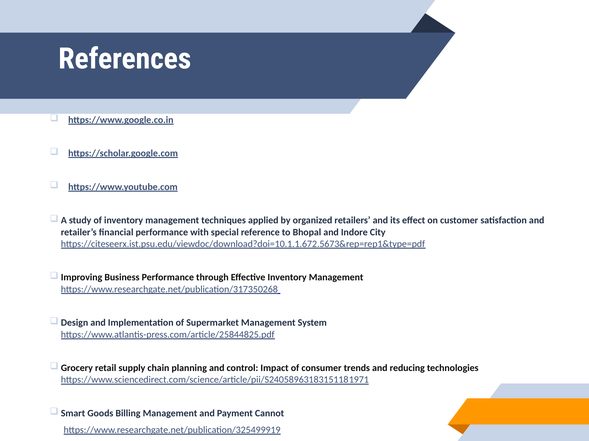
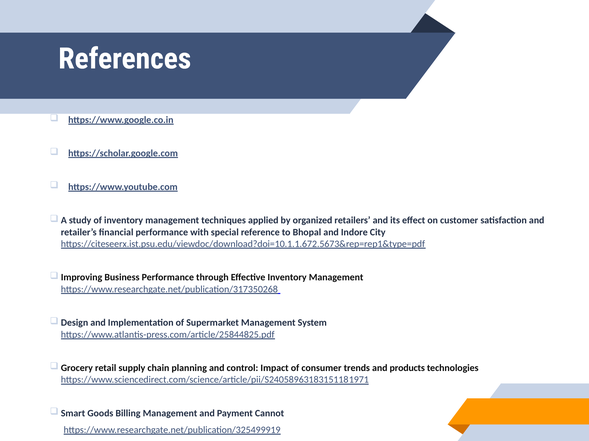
reducing: reducing -> products (407, 369)
